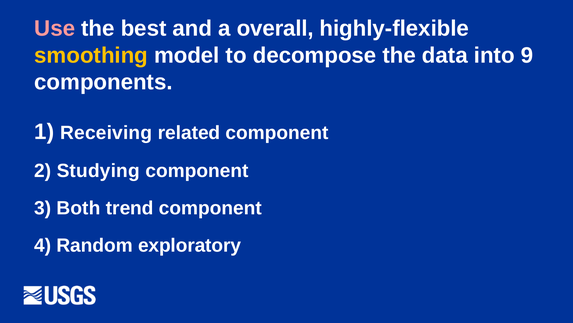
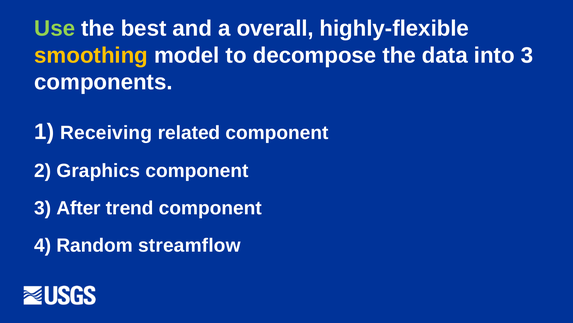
Use colour: pink -> light green (55, 28)
into 9: 9 -> 3 (527, 55)
Studying: Studying -> Graphics (98, 171)
Both: Both -> After (79, 208)
exploratory: exploratory -> streamflow (189, 245)
